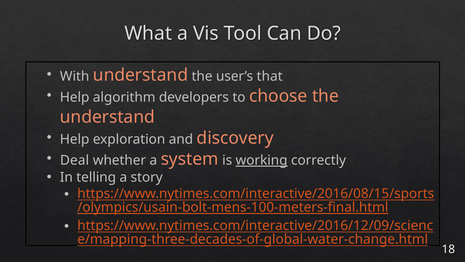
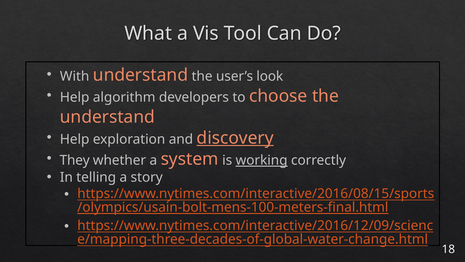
that: that -> look (270, 76)
discovery underline: none -> present (235, 138)
Deal: Deal -> They (75, 160)
